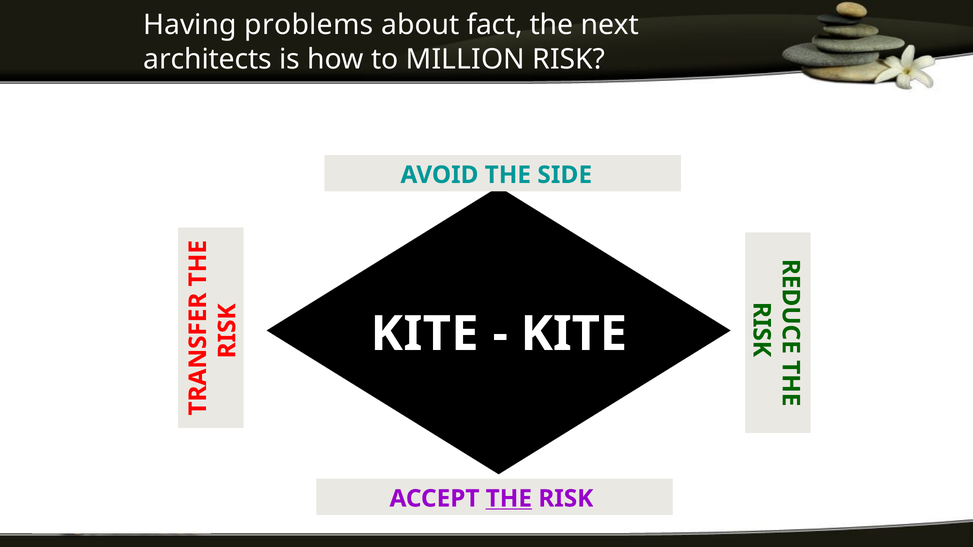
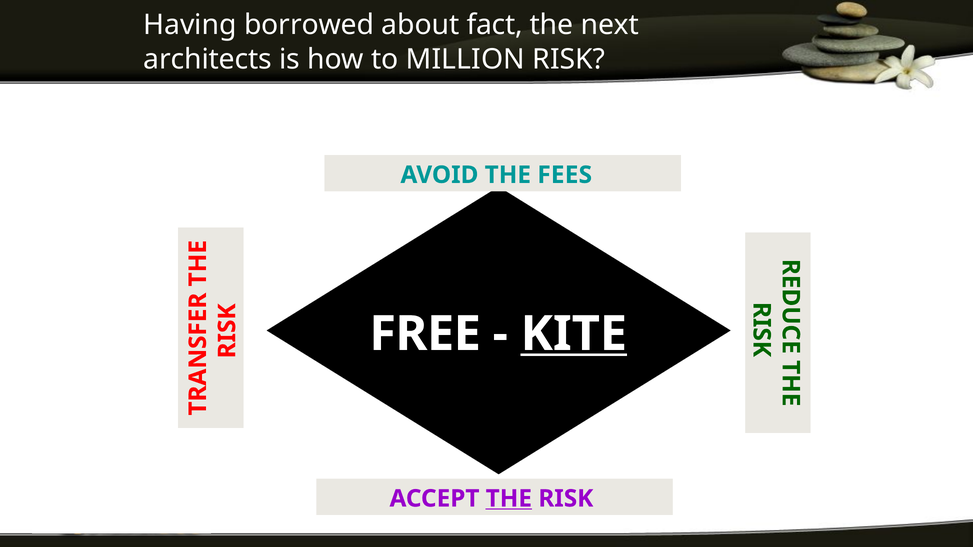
problems: problems -> borrowed (309, 25)
SIDE: SIDE -> FEES (565, 175)
KITE: KITE -> FREE (425, 334)
KITE underline: none -> present (574, 334)
